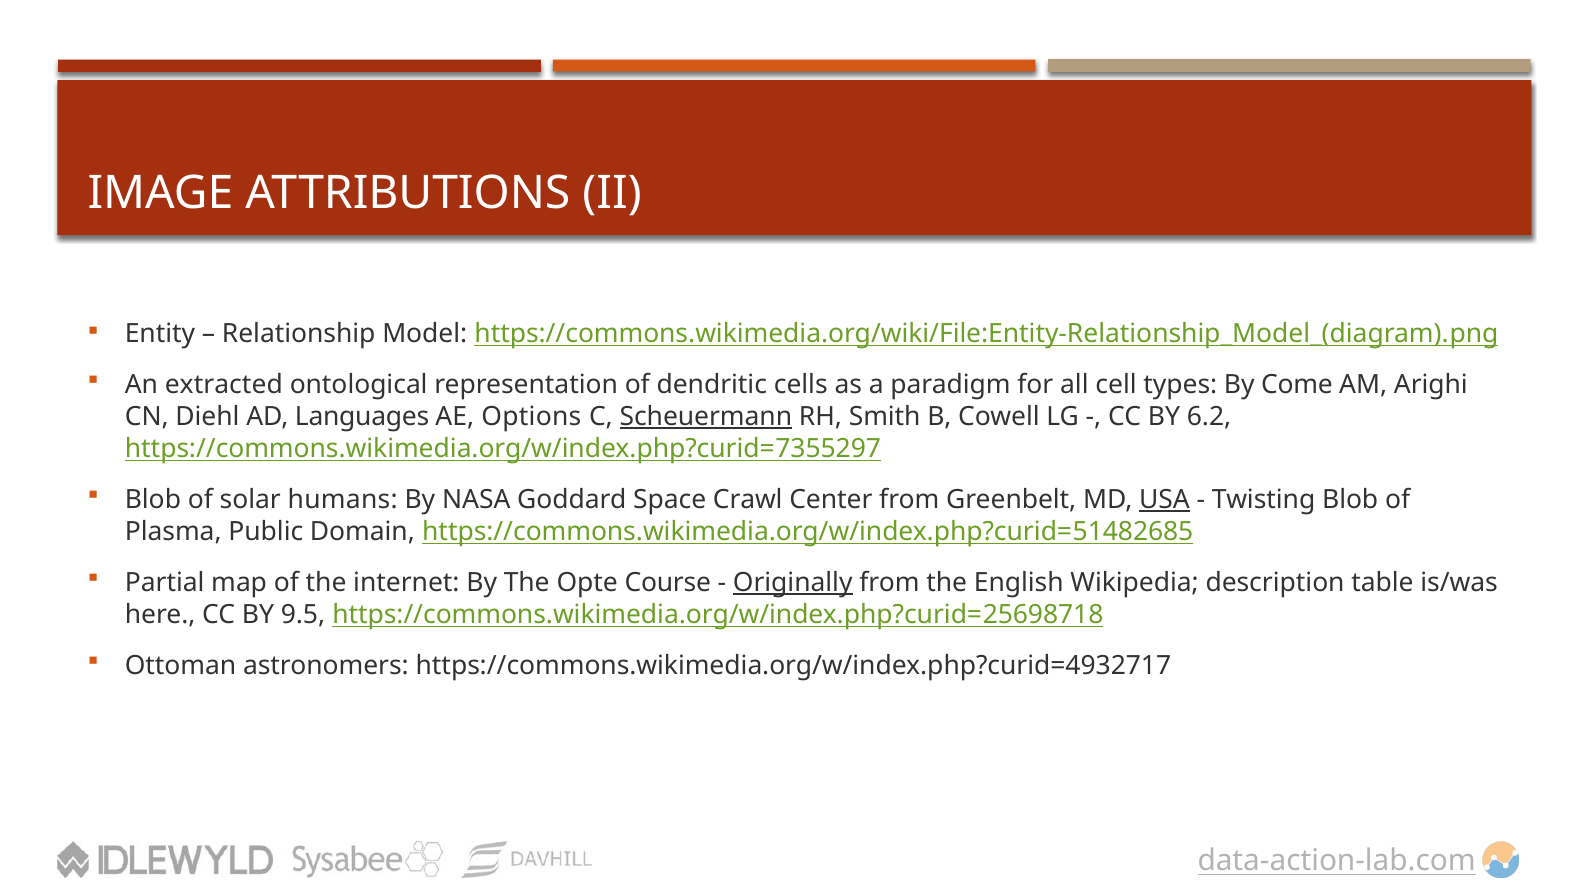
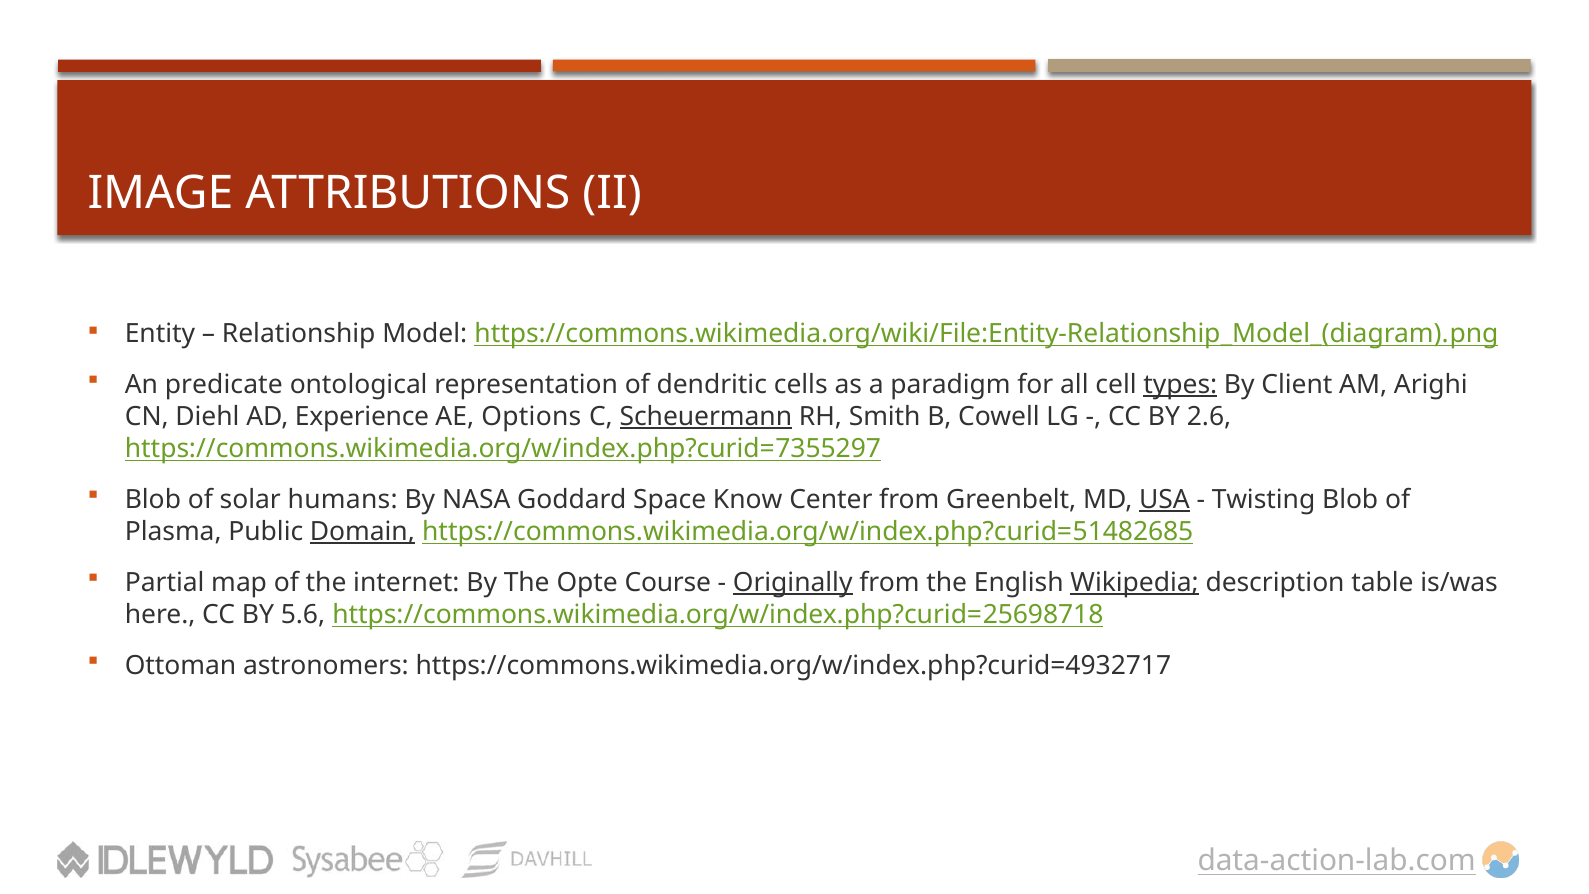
extracted: extracted -> predicate (224, 385)
types underline: none -> present (1180, 385)
Come: Come -> Client (1297, 385)
Languages: Languages -> Experience (362, 417)
6.2: 6.2 -> 2.6 (1209, 417)
Crawl: Crawl -> Know (748, 500)
Domain underline: none -> present (362, 531)
Wikipedia underline: none -> present (1135, 582)
9.5: 9.5 -> 5.6 (303, 614)
